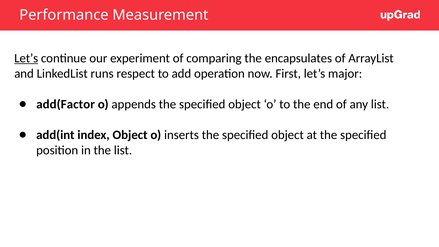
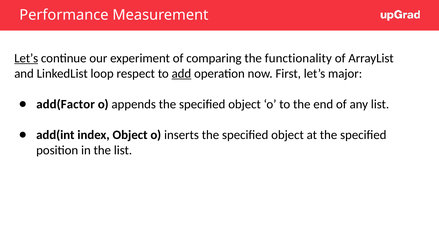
encapsulates: encapsulates -> functionality (298, 58)
runs: runs -> loop (102, 74)
add underline: none -> present (181, 74)
